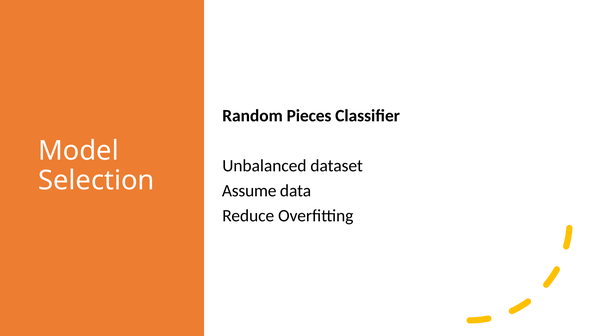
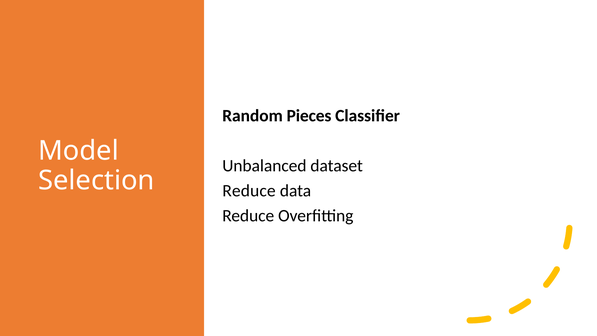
Assume: Assume -> Reduce (249, 191)
